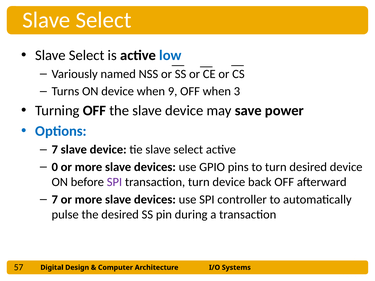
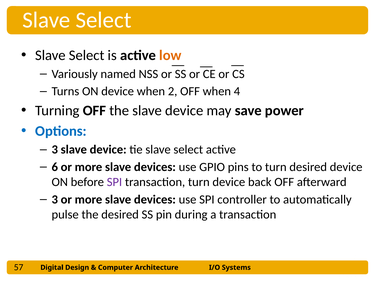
low colour: blue -> orange (170, 55)
9: 9 -> 2 (173, 91)
3: 3 -> 4 (237, 91)
7: 7 -> 3 (55, 150)
0: 0 -> 6 (55, 167)
7: 7 -> 3 (55, 200)
